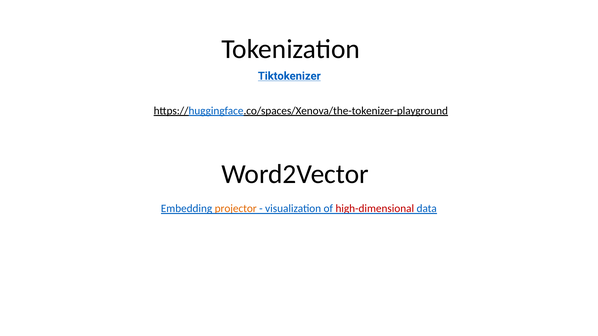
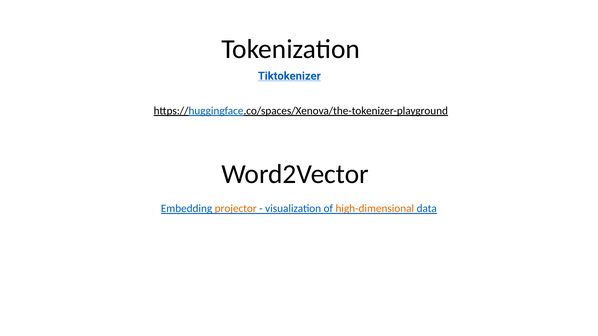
high-dimensional colour: red -> orange (375, 209)
